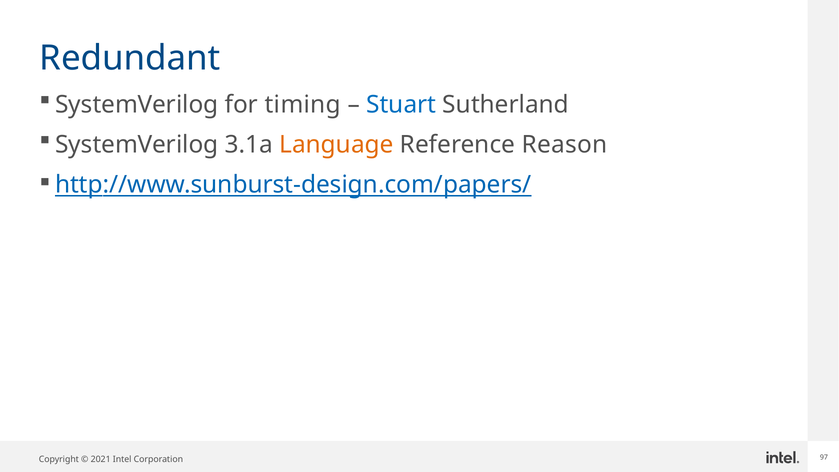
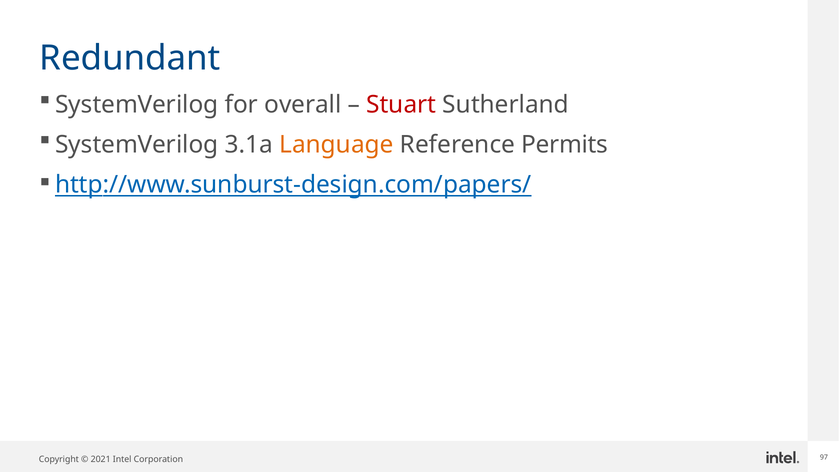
timing: timing -> overall (303, 105)
Stuart colour: blue -> red (401, 105)
Reason: Reason -> Permits (565, 145)
